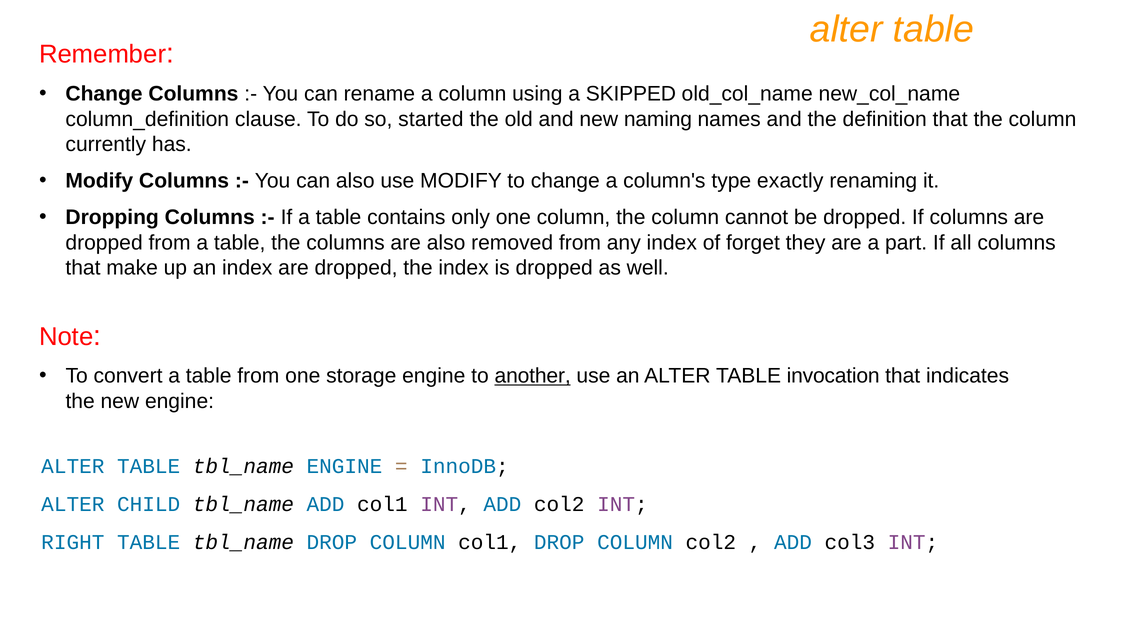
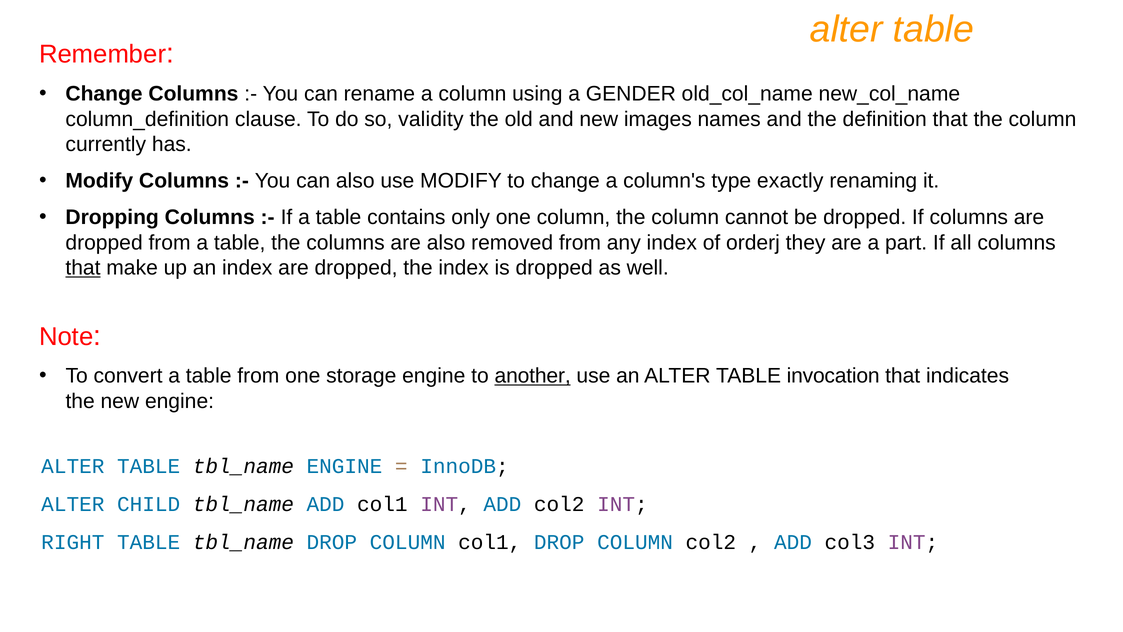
SKIPPED: SKIPPED -> GENDER (631, 94)
started: started -> validity (431, 119)
naming: naming -> images (658, 119)
forget: forget -> orderj (753, 243)
that underline: none -> present (83, 268)
